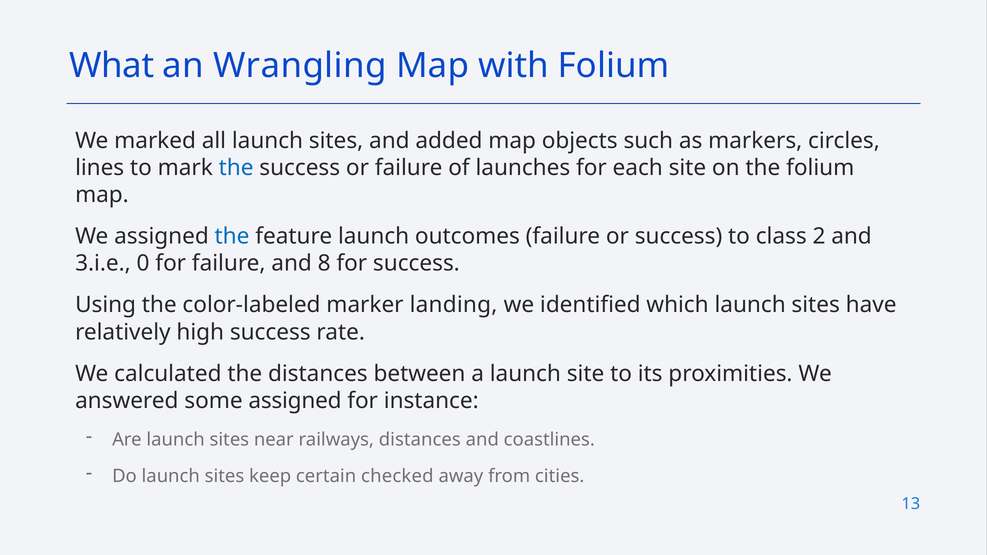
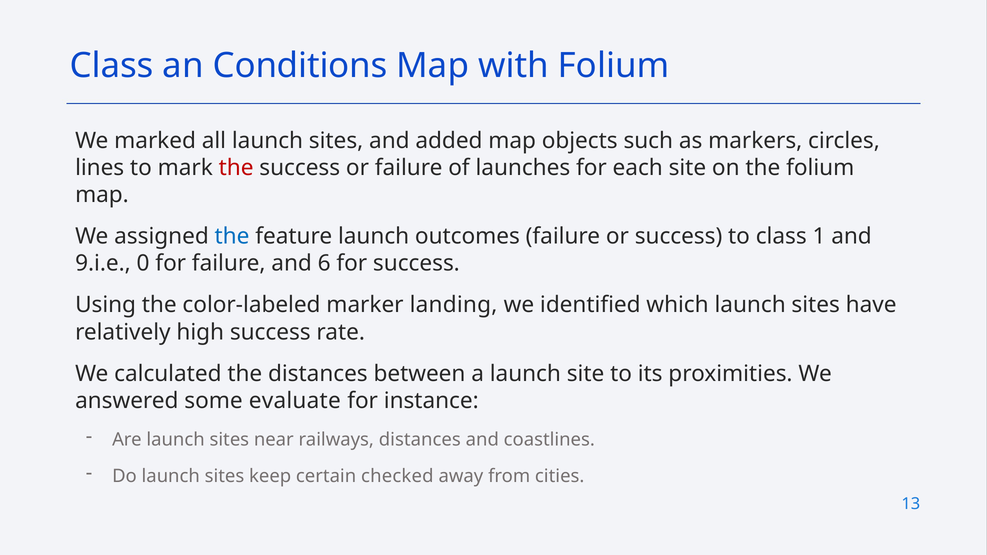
What: What -> Class (112, 66)
Wrangling: Wrangling -> Conditions (300, 66)
the colour: blue -> red (236, 168)
2: 2 -> 1 (819, 236)
3.i.e: 3.i.e -> 9.i.e (103, 264)
8: 8 -> 6 (324, 264)
some assigned: assigned -> evaluate (295, 401)
